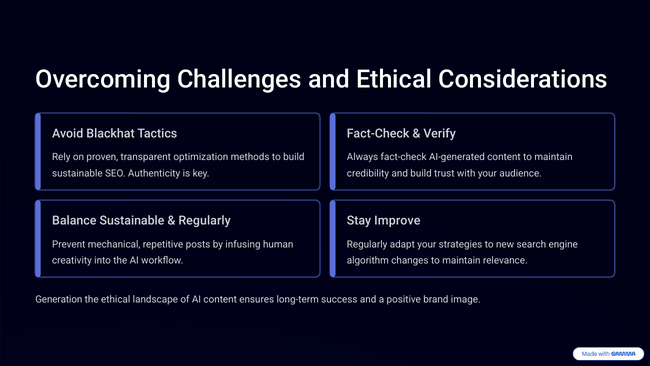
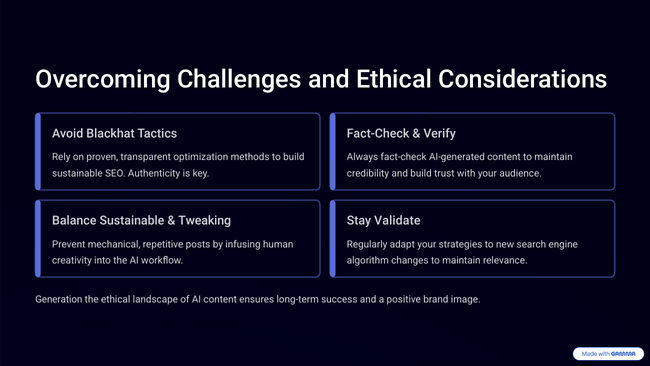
Regularly: Regularly -> Tweaking (205, 220)
Improve: Improve -> Validate (397, 220)
